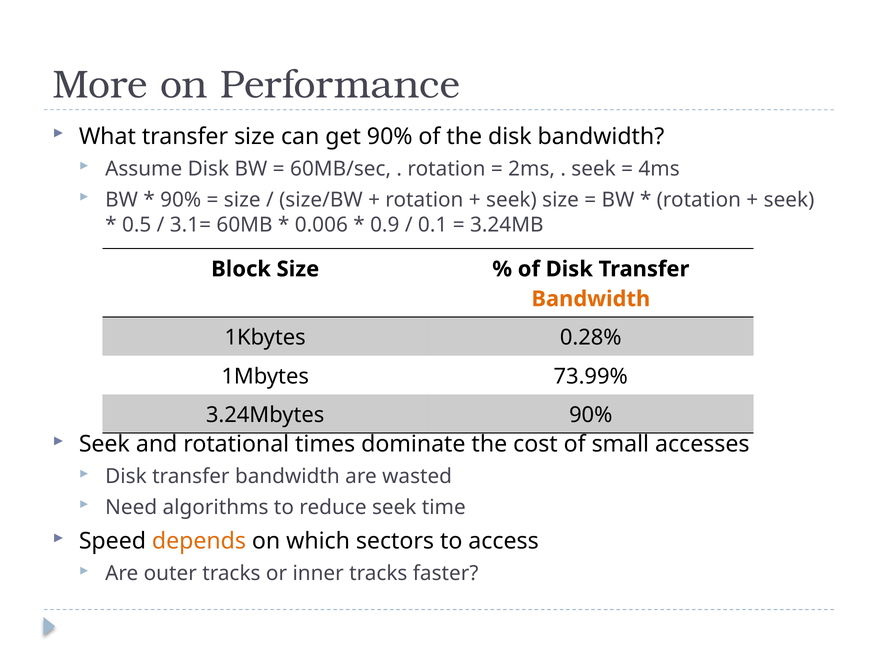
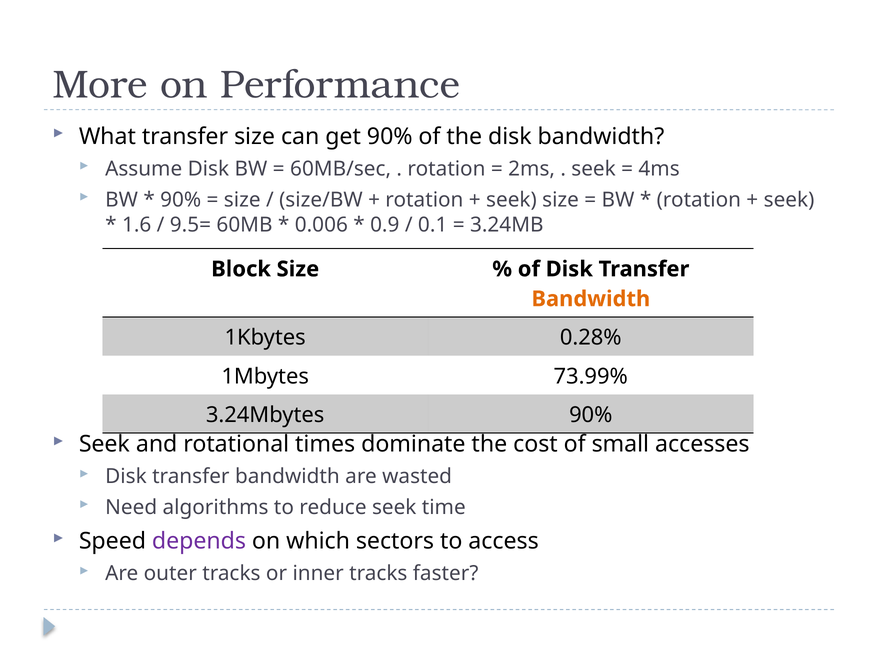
0.5: 0.5 -> 1.6 (137, 225)
3.1=: 3.1= -> 9.5= (190, 225)
depends colour: orange -> purple (199, 542)
